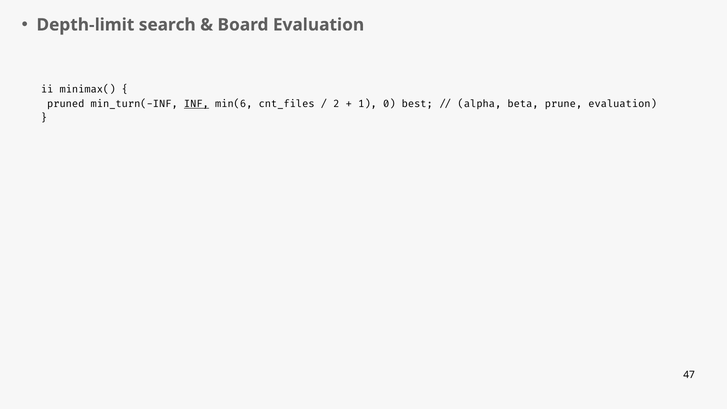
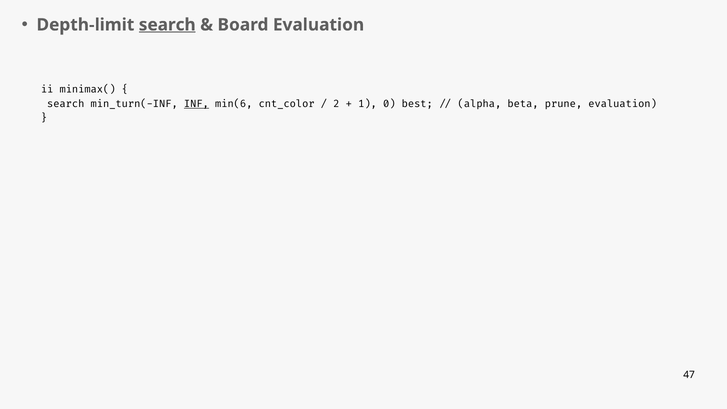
search underline: none -> present (167, 25)
pruned: pruned -> search (66, 104)
cnt_files: cnt_files -> cnt_color (287, 104)
